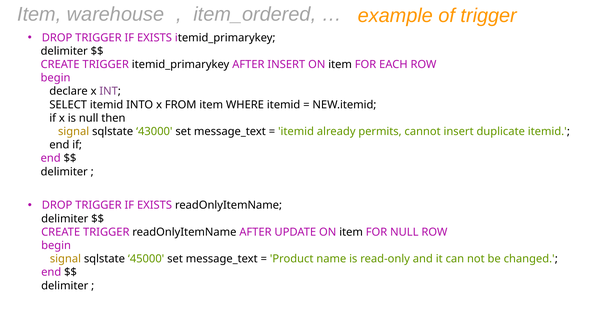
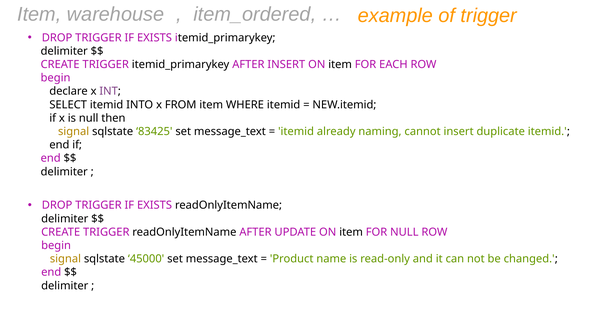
43000: 43000 -> 83425 (154, 132)
permits: permits -> naming (380, 132)
